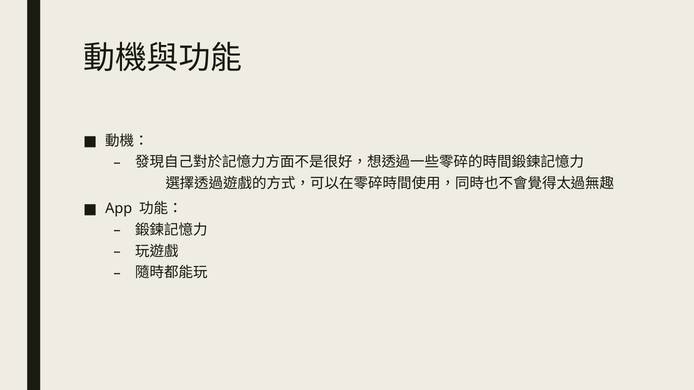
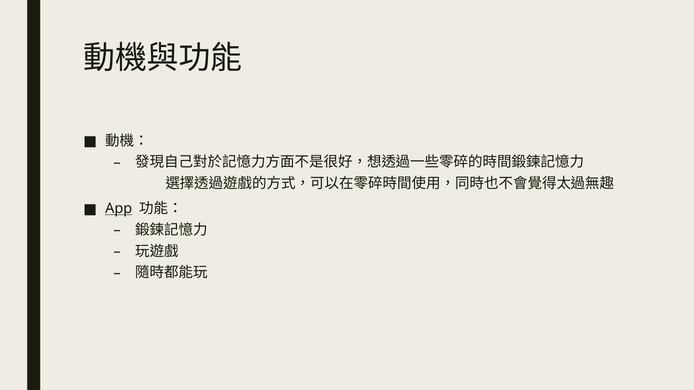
App underline: none -> present (119, 209)
